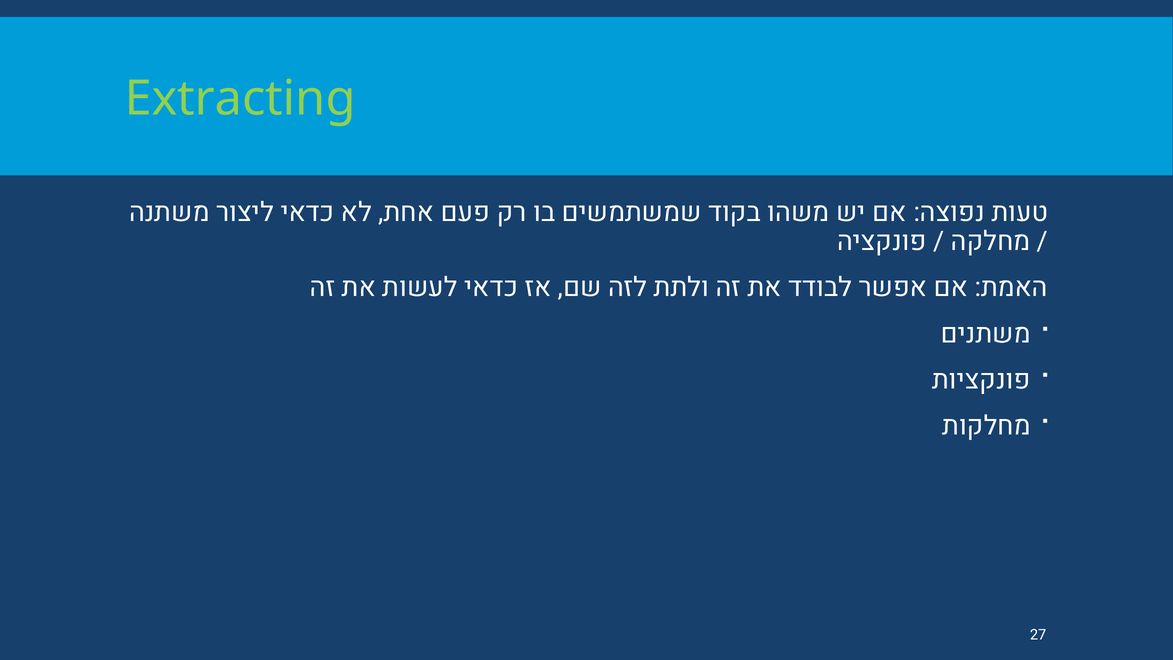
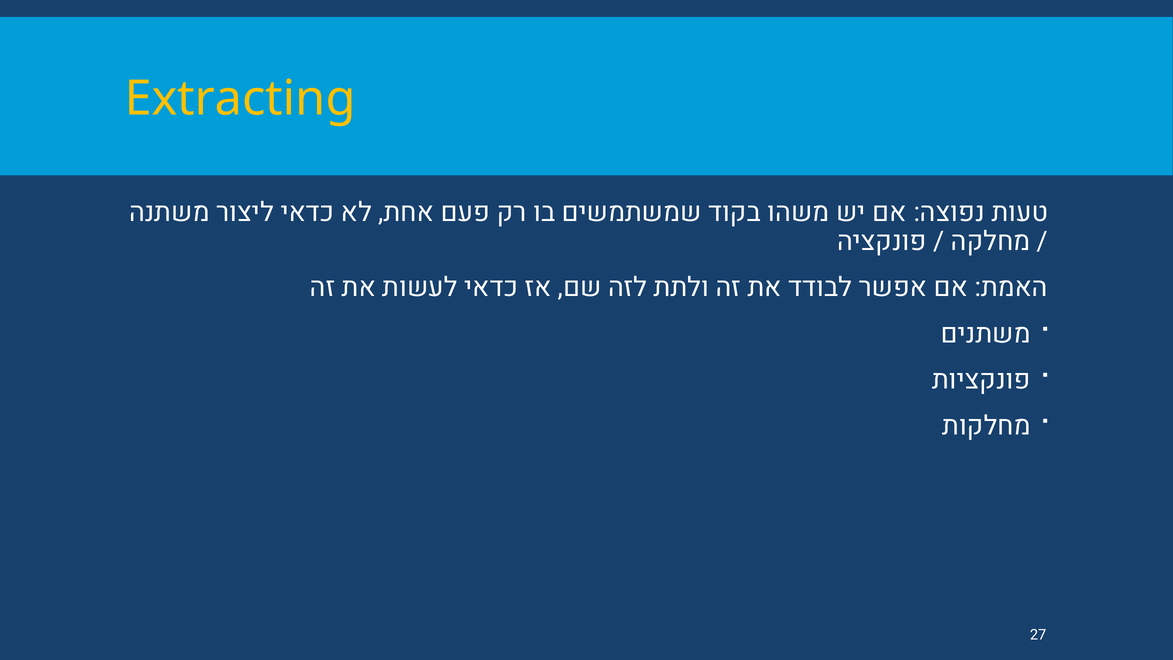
Extracting colour: light green -> yellow (240, 99)
